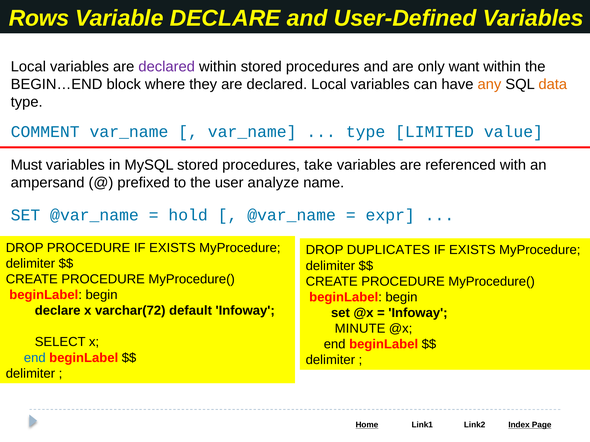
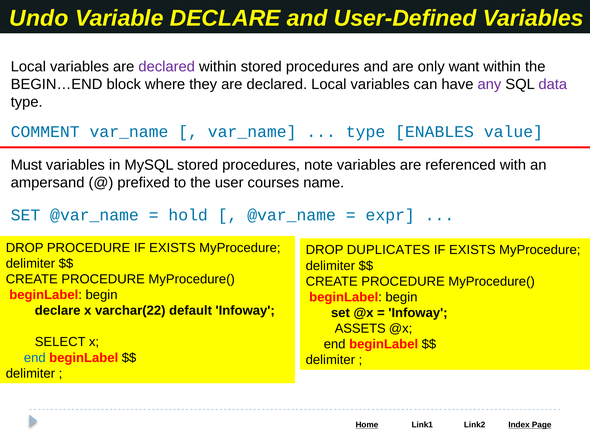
Rows: Rows -> Undo (39, 18)
any colour: orange -> purple (489, 85)
data colour: orange -> purple (553, 85)
LIMITED: LIMITED -> ENABLES (435, 132)
take: take -> note (318, 165)
analyze: analyze -> courses (273, 183)
varchar(72: varchar(72 -> varchar(22 (130, 311)
MINUTE: MINUTE -> ASSETS (360, 329)
